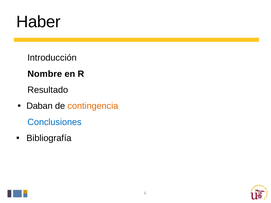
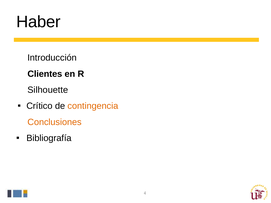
Nombre: Nombre -> Clientes (45, 74)
Resultado: Resultado -> Silhouette (48, 90)
Daban: Daban -> Crítico (39, 106)
Conclusiones colour: blue -> orange (55, 122)
